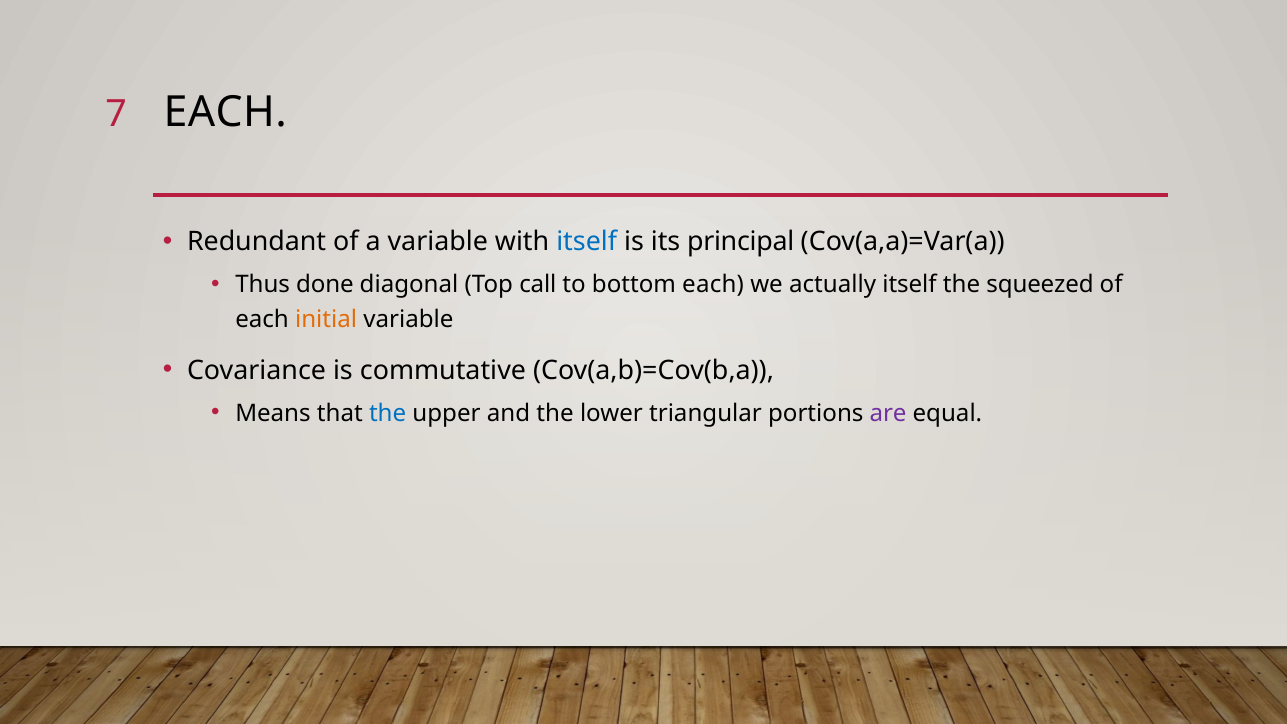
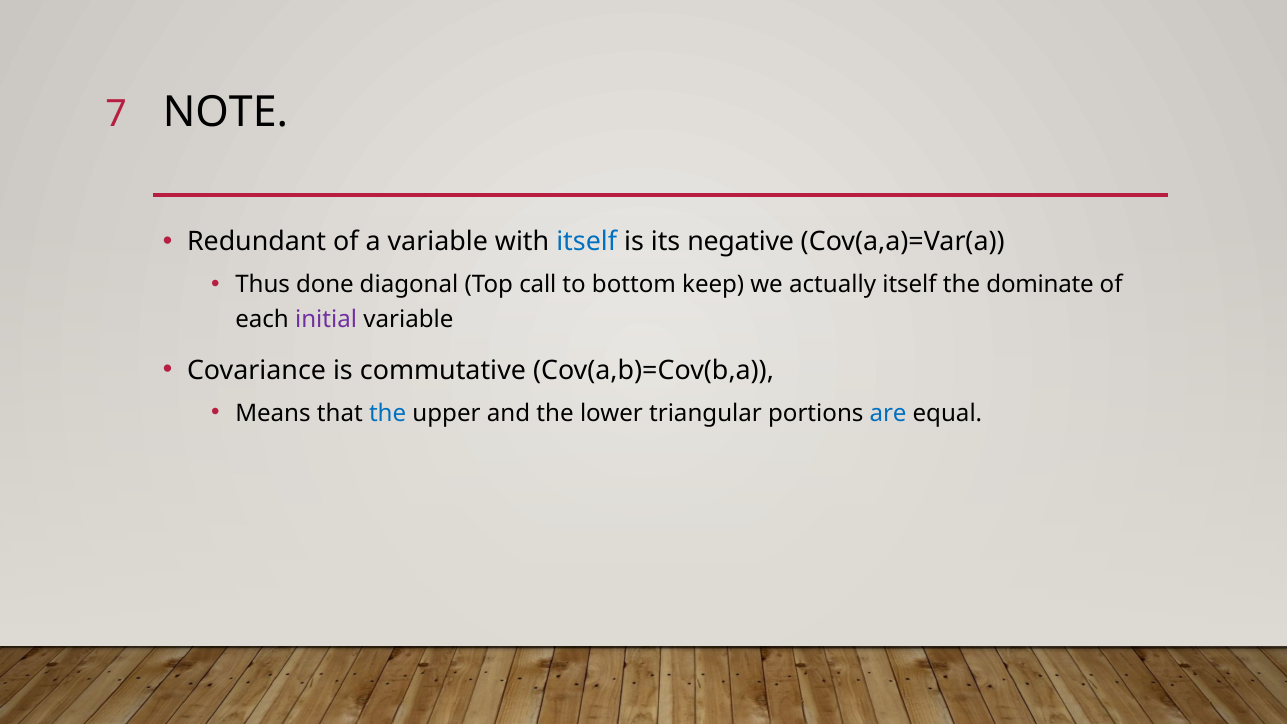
7 EACH: EACH -> NOTE (225, 113)
principal: principal -> negative (741, 242)
bottom each: each -> keep (713, 285)
squeezed: squeezed -> dominate (1040, 285)
initial colour: orange -> purple (326, 320)
are colour: purple -> blue (888, 413)
